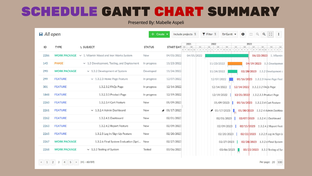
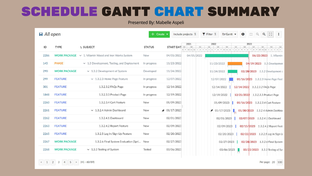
CHART colour: red -> blue (179, 12)
